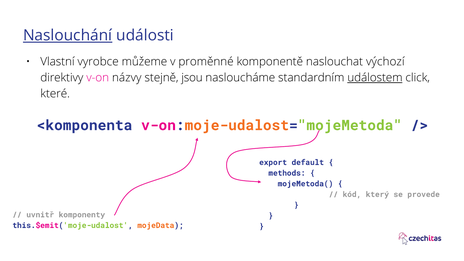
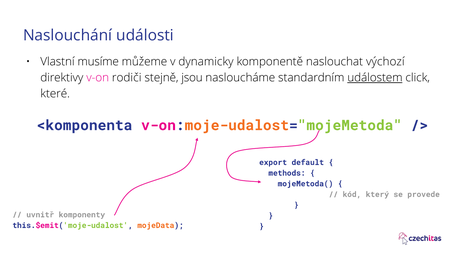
Naslouchání underline: present -> none (68, 35)
vyrobce: vyrobce -> musíme (98, 62)
proměnné: proměnné -> dynamicky (206, 62)
názvy: názvy -> rodiči (127, 78)
